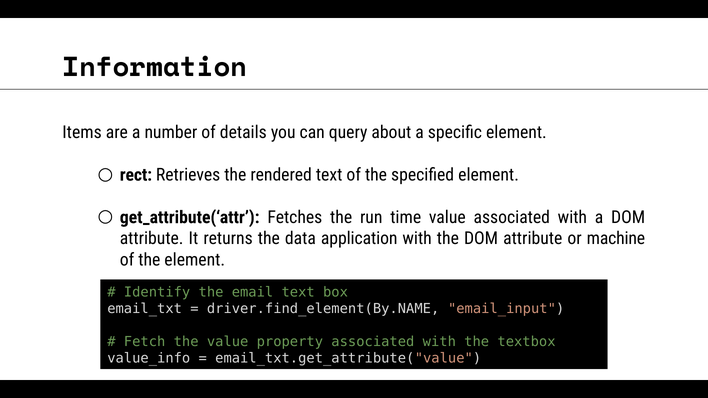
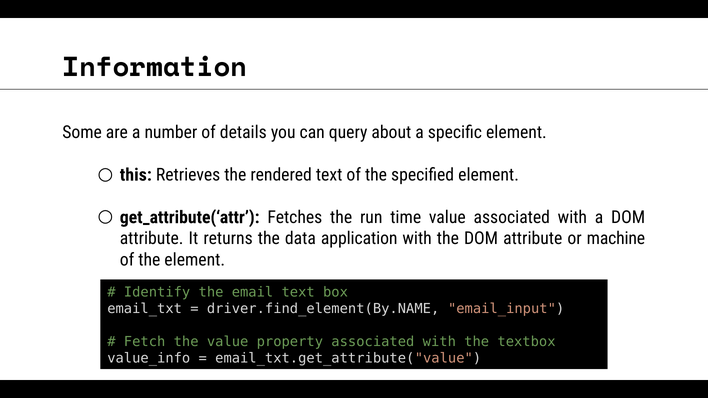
Items: Items -> Some (82, 132)
rect: rect -> this (136, 175)
